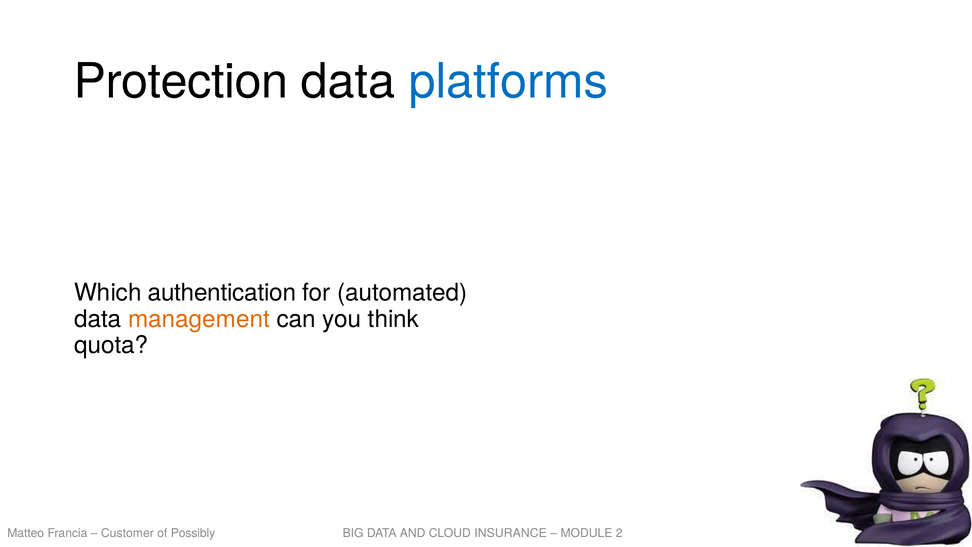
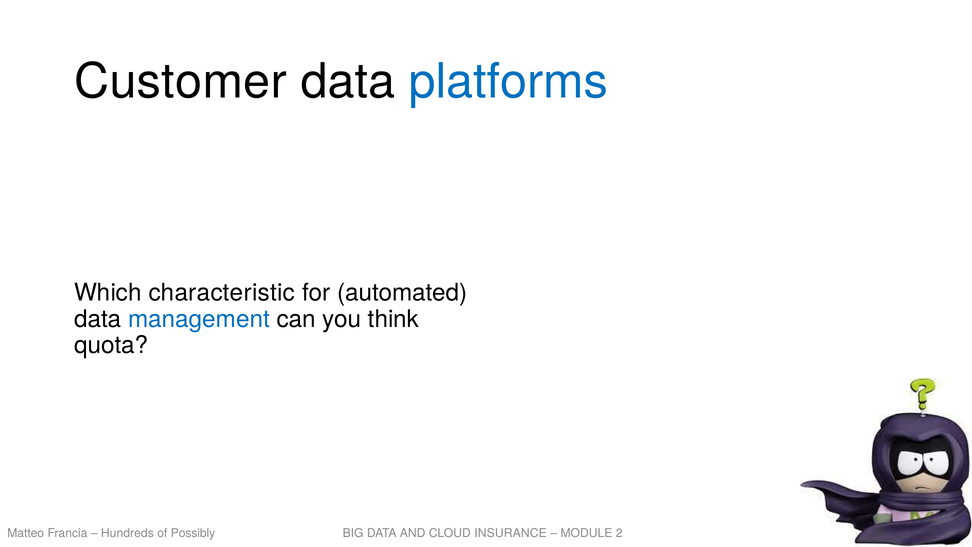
Protection: Protection -> Customer (181, 82)
authentication: authentication -> characteristic (222, 293)
management colour: orange -> blue (199, 319)
Customer: Customer -> Hundreds (127, 533)
